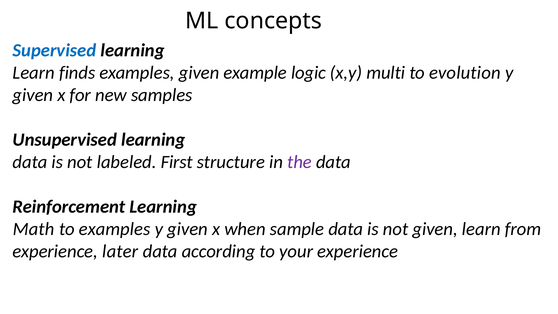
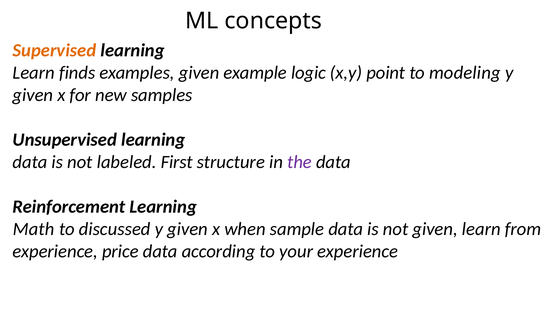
Supervised colour: blue -> orange (54, 50)
multi: multi -> point (386, 73)
evolution: evolution -> modeling (465, 73)
to examples: examples -> discussed (115, 229)
later: later -> price (120, 251)
